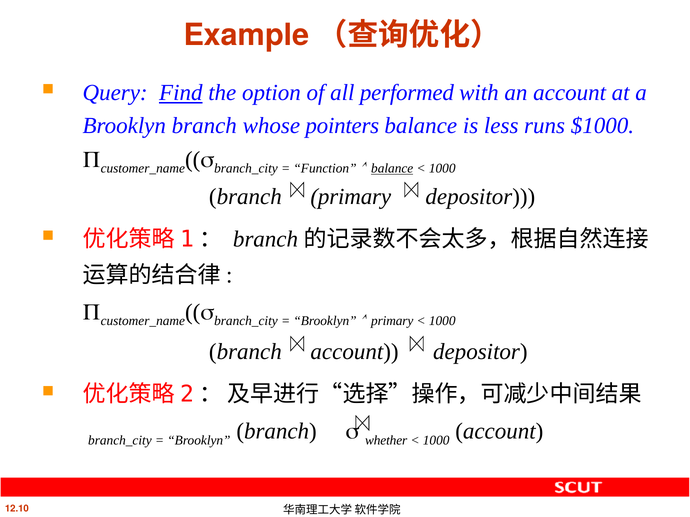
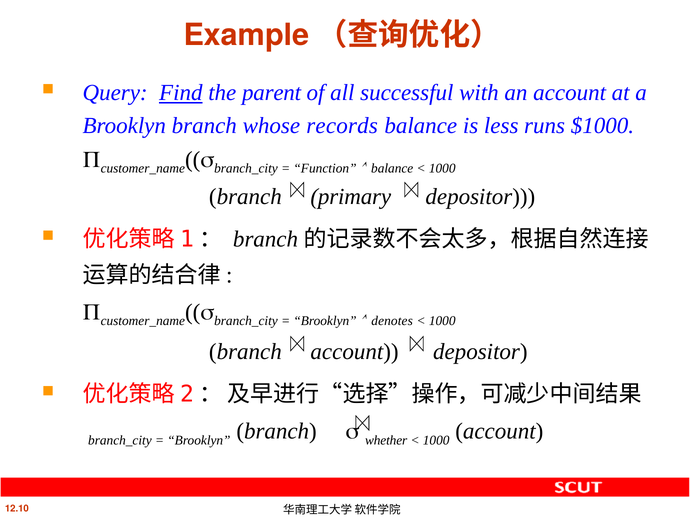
option: option -> parent (272, 93)
performed: performed -> successful (407, 93)
pointers: pointers -> records (342, 126)
balance underline: present -> none (392, 169)
primary: primary -> denotes (392, 321)
